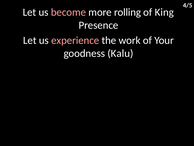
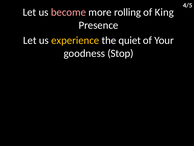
experience colour: pink -> yellow (75, 40)
work: work -> quiet (130, 40)
Kalu: Kalu -> Stop (120, 53)
